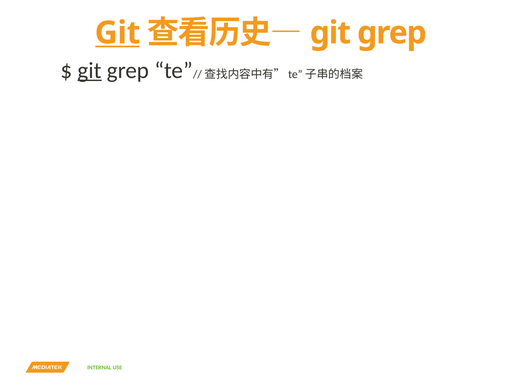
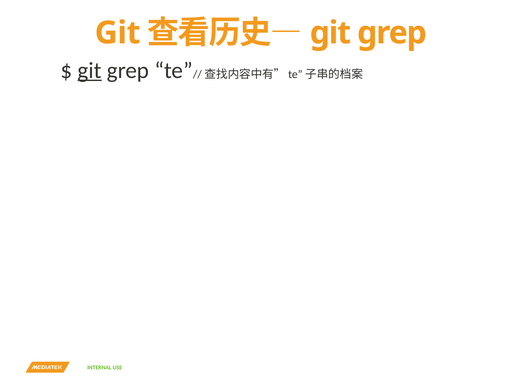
Git underline: present -> none (118, 33)
